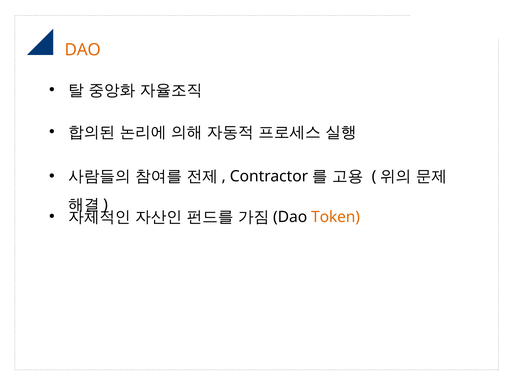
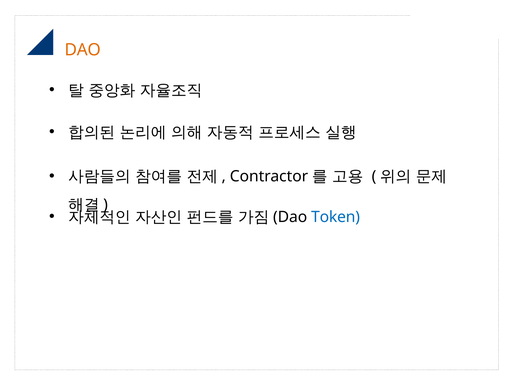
Token colour: orange -> blue (336, 217)
